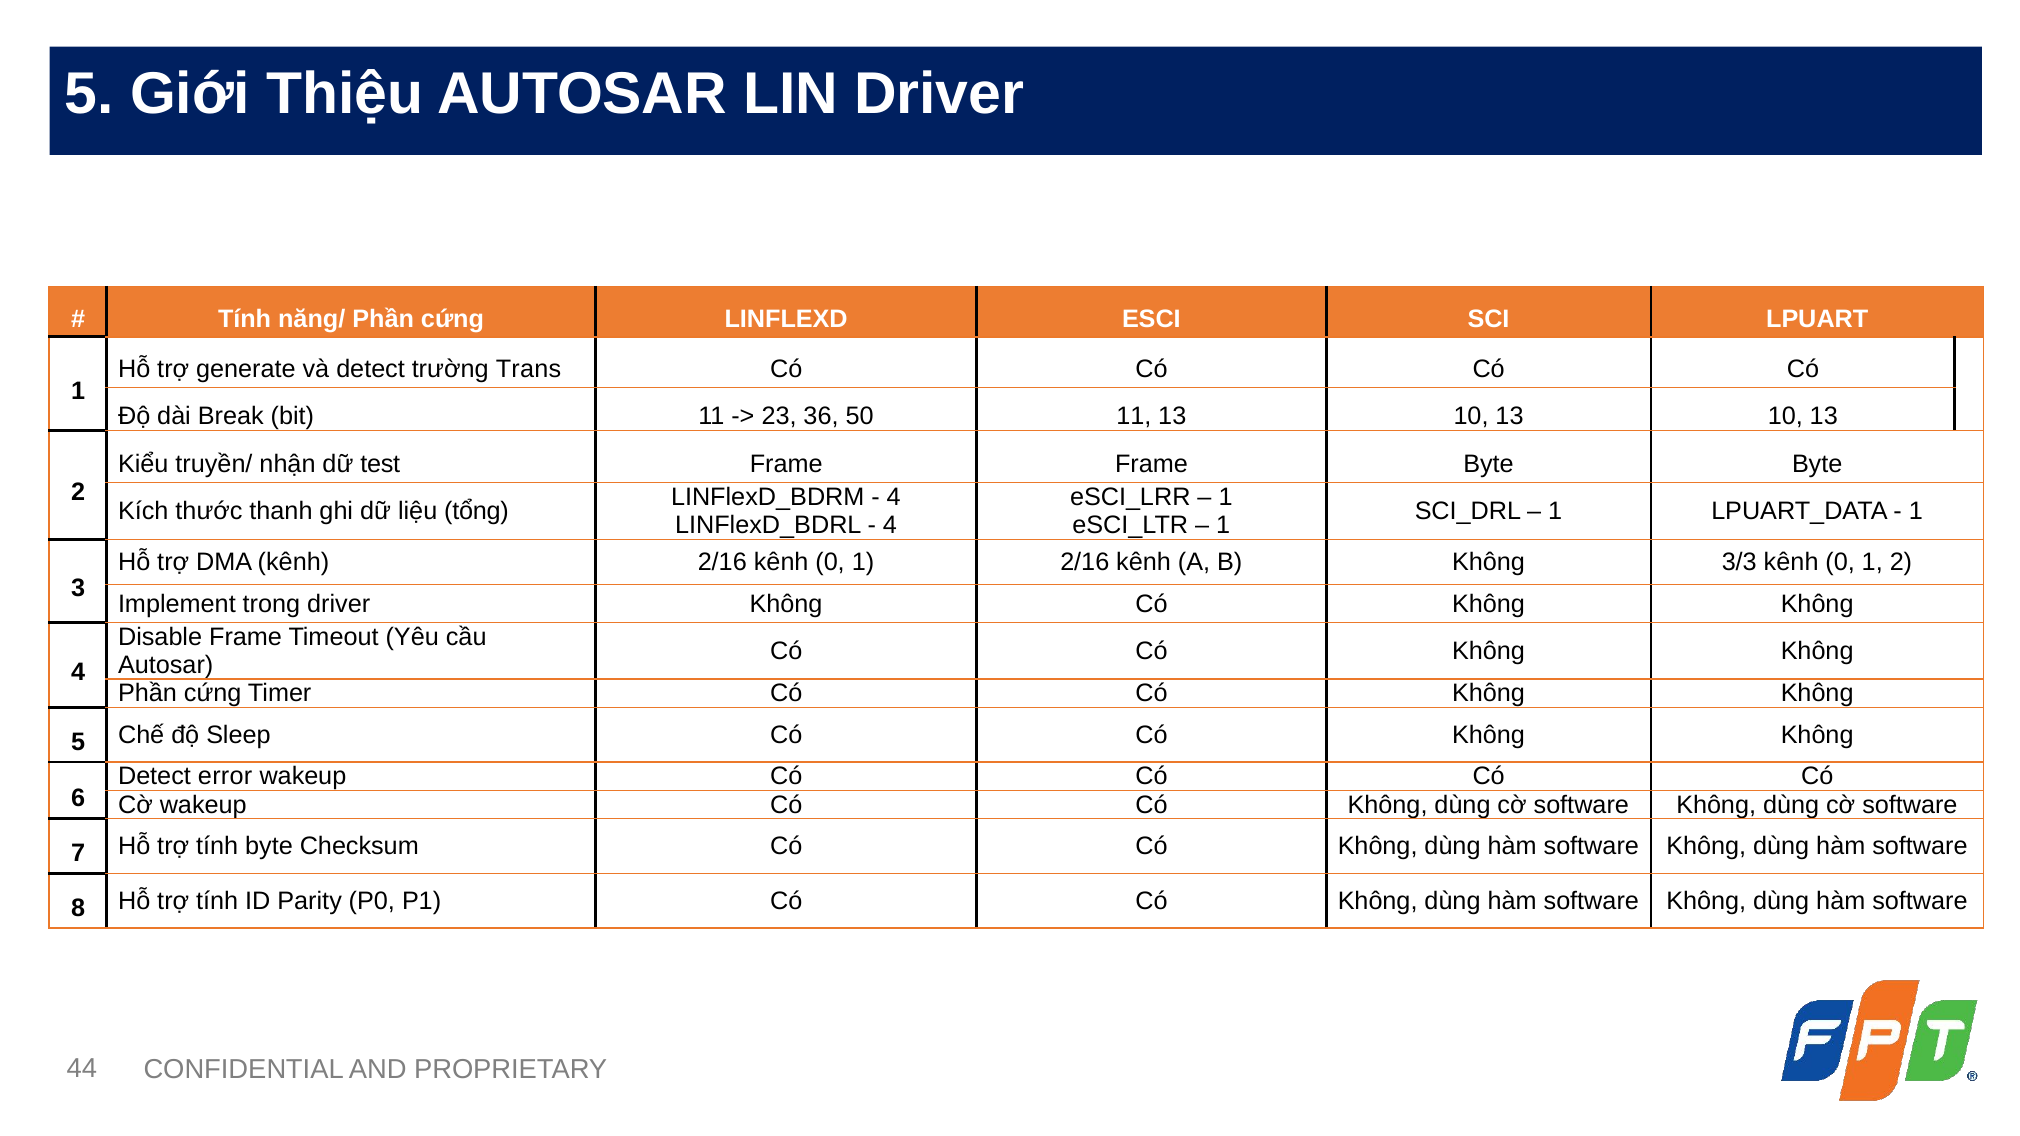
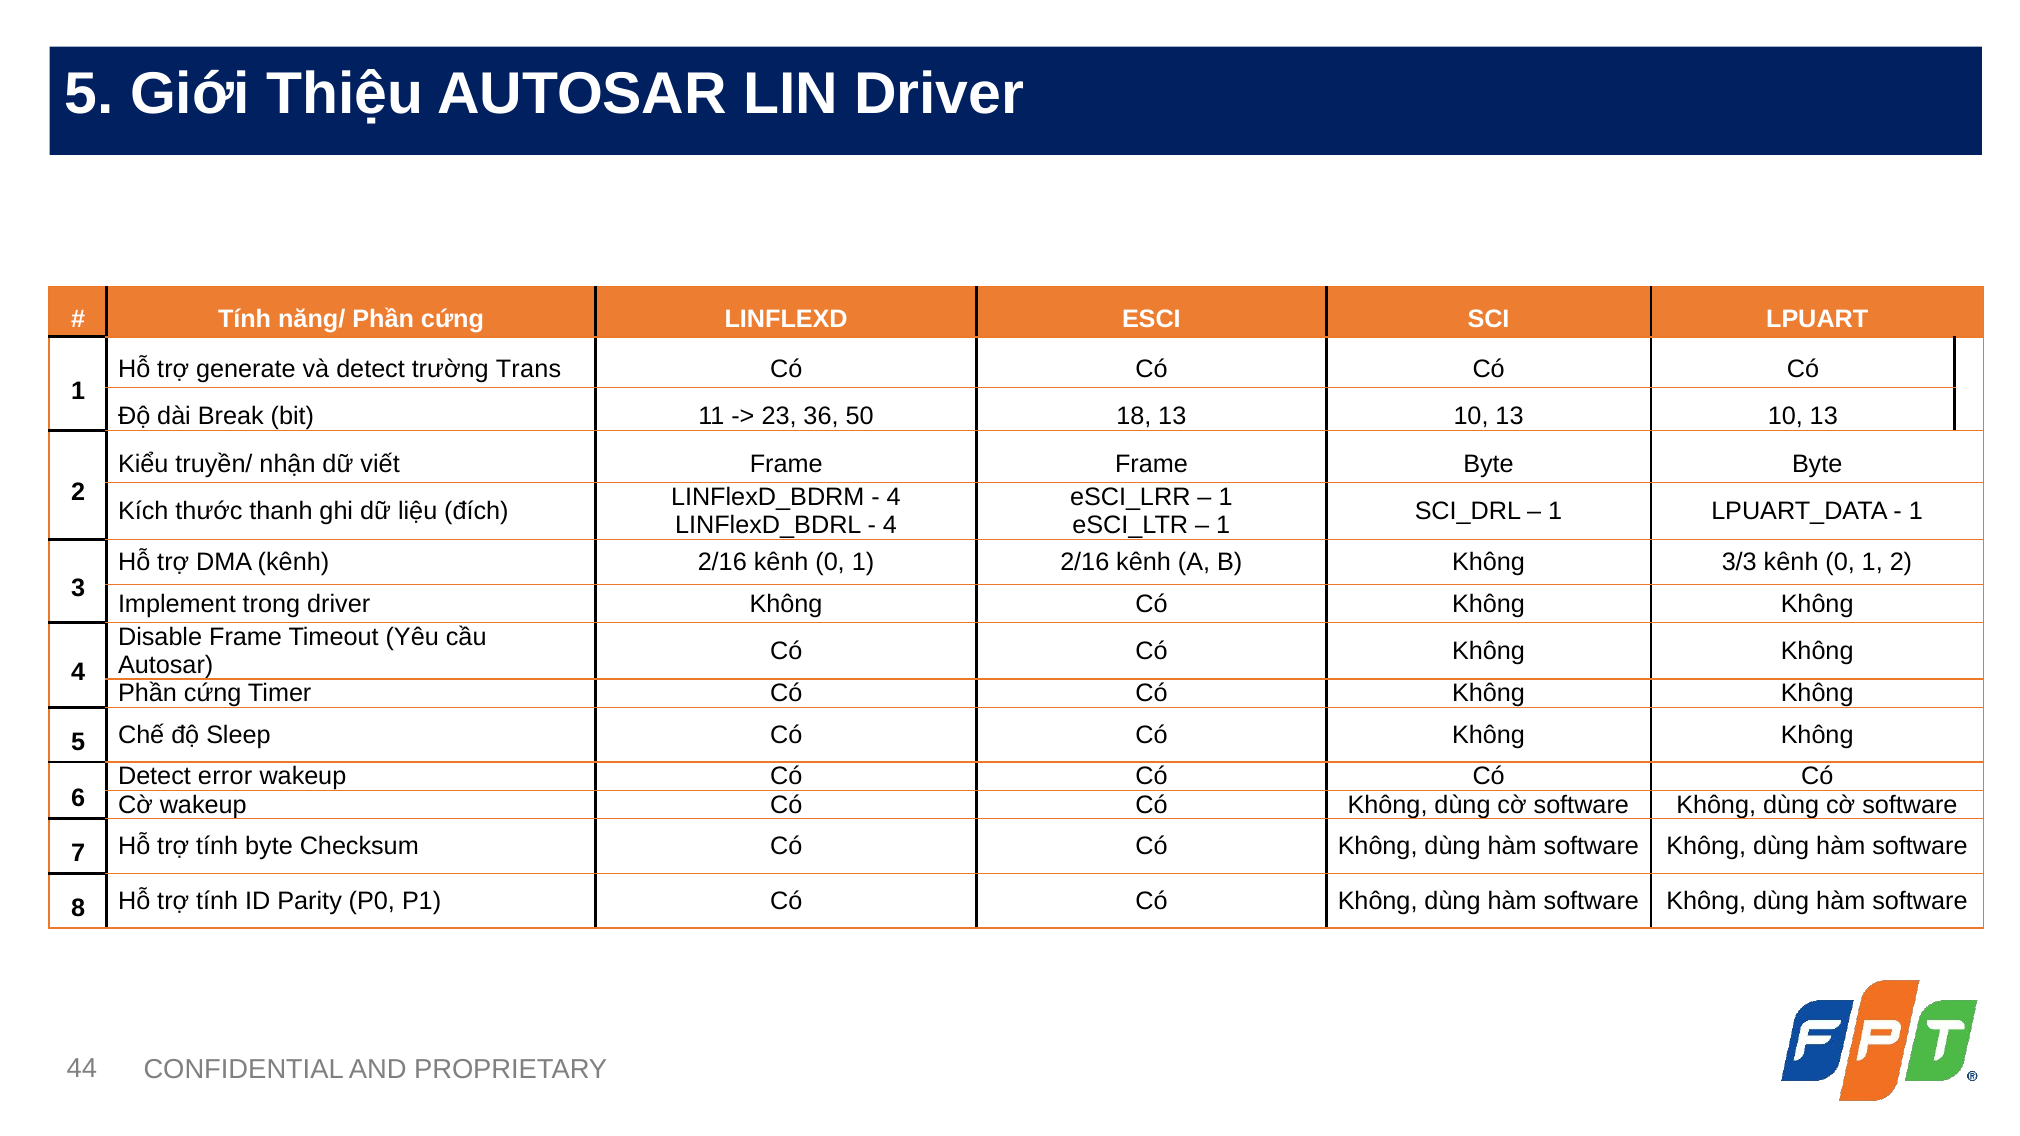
50 11: 11 -> 18 (1134, 417)
test: test -> viết (380, 464)
tổng: tổng -> đích (476, 512)
